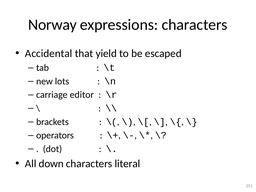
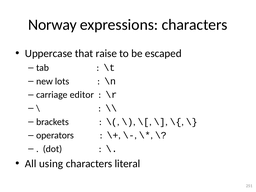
Accidental: Accidental -> Uppercase (49, 53)
yield: yield -> raise (106, 53)
down: down -> using (51, 164)
